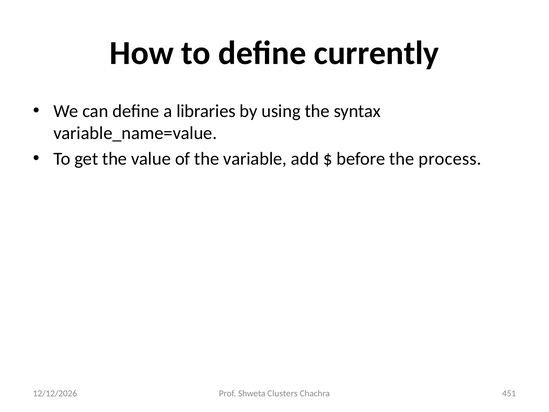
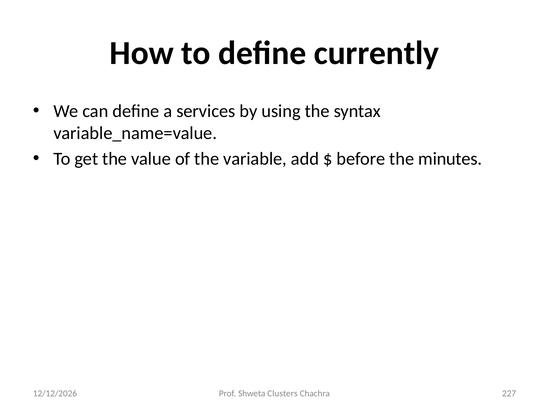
libraries: libraries -> services (206, 111)
process: process -> minutes (450, 159)
451: 451 -> 227 (509, 393)
